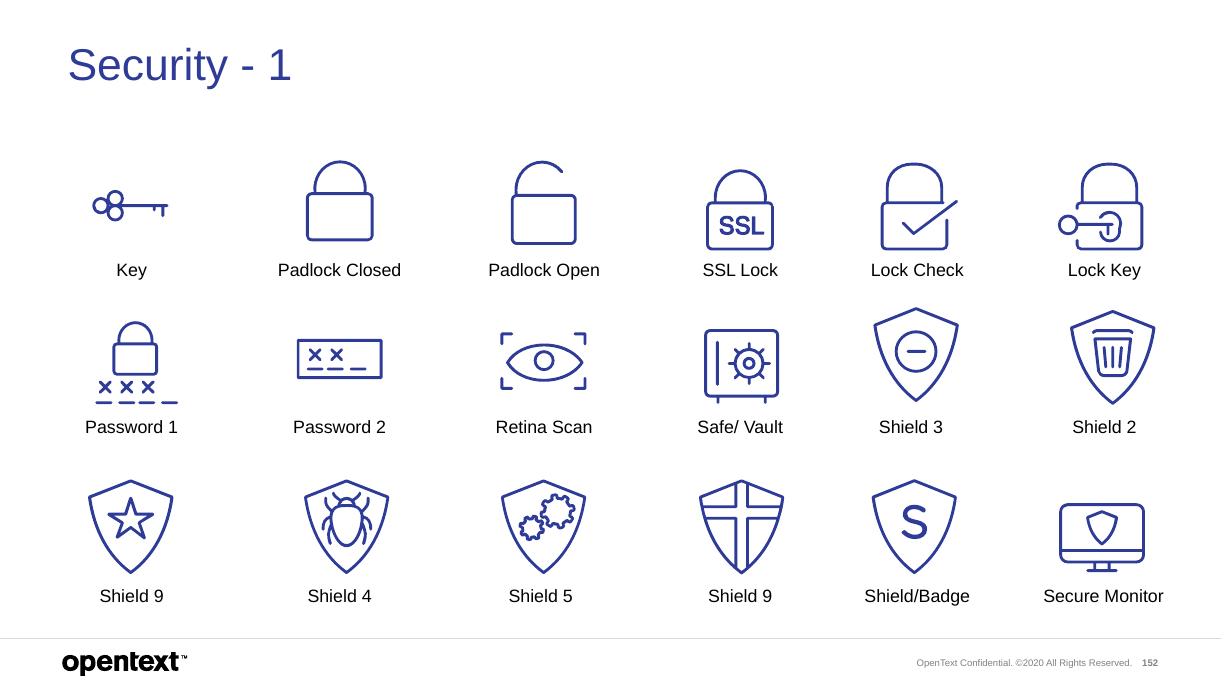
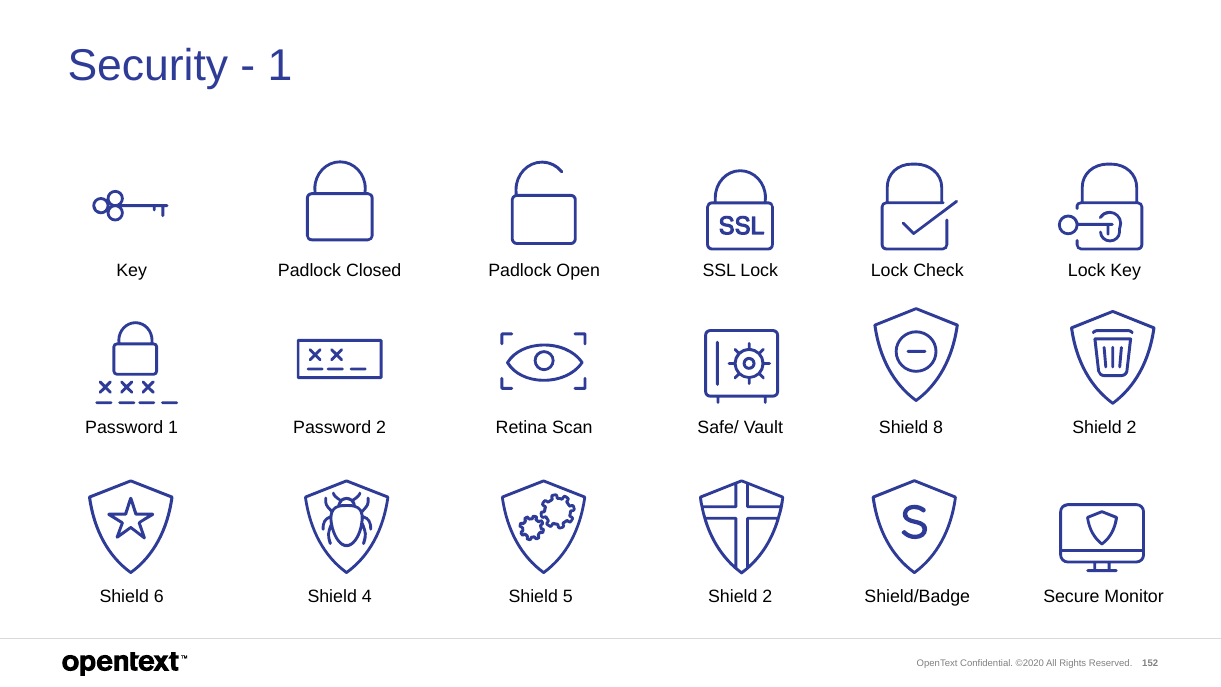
3: 3 -> 8 (938, 428)
9: 9 -> 6 (159, 596)
5 Shield 9: 9 -> 2 (767, 596)
